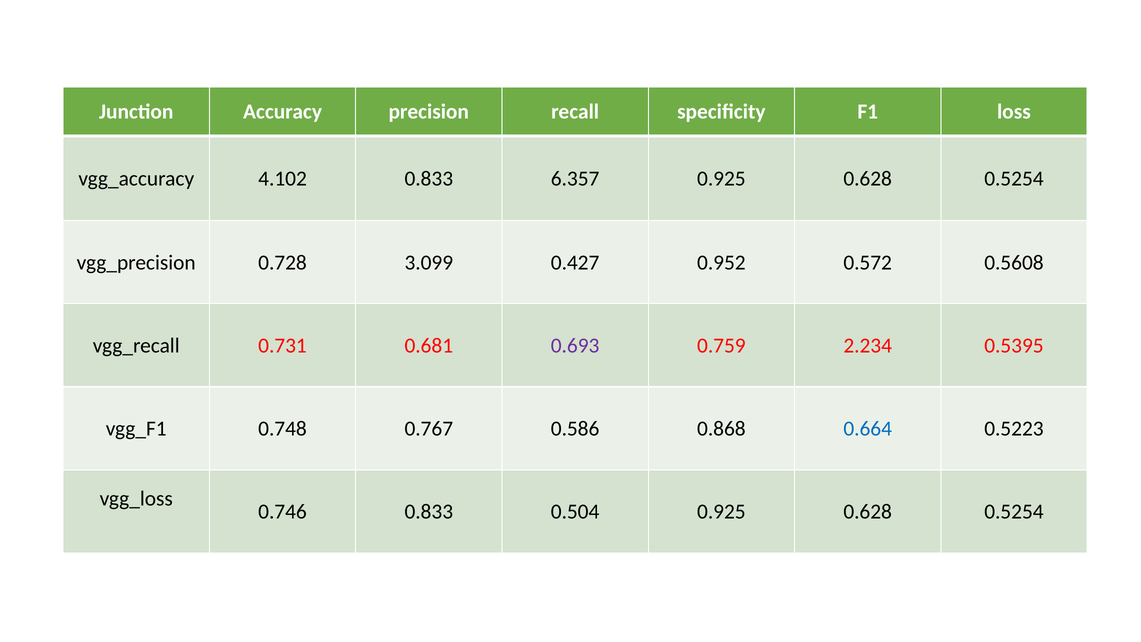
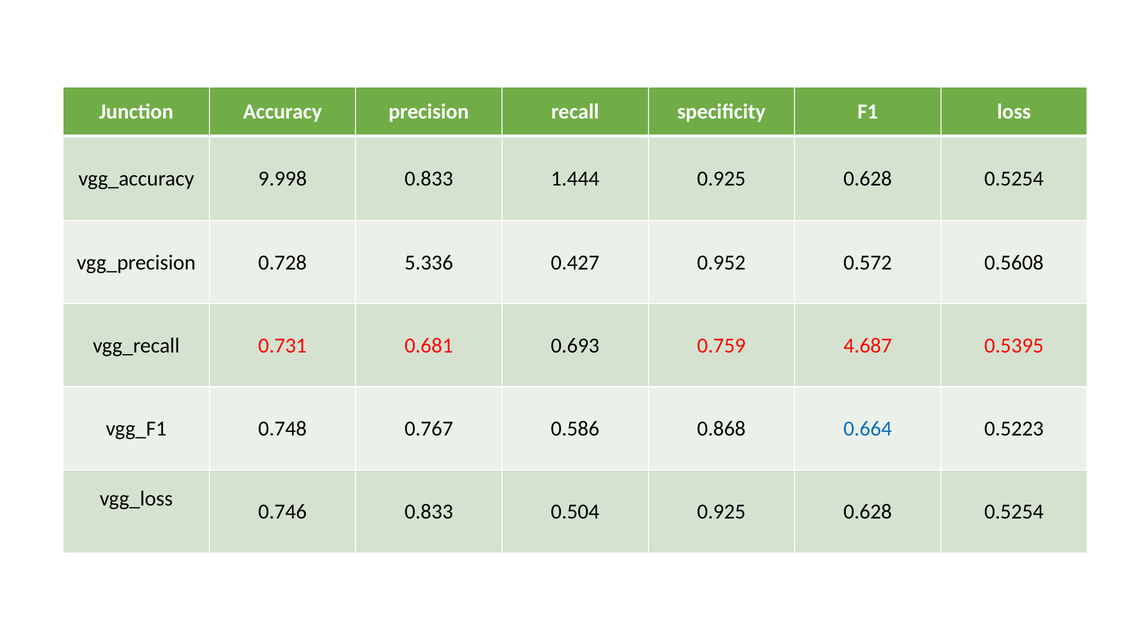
4.102: 4.102 -> 9.998 (283, 179)
6.357: 6.357 -> 1.444 (575, 179)
3.099: 3.099 -> 5.336 (429, 262)
0.693 colour: purple -> black (575, 345)
2.234: 2.234 -> 4.687 (868, 345)
